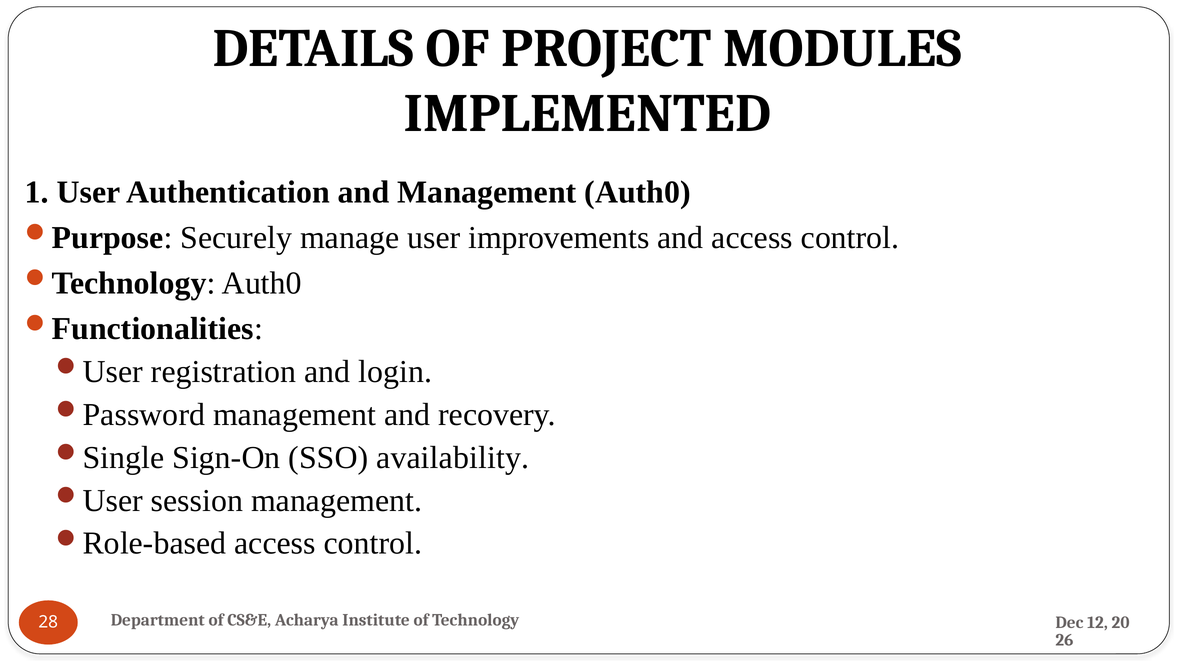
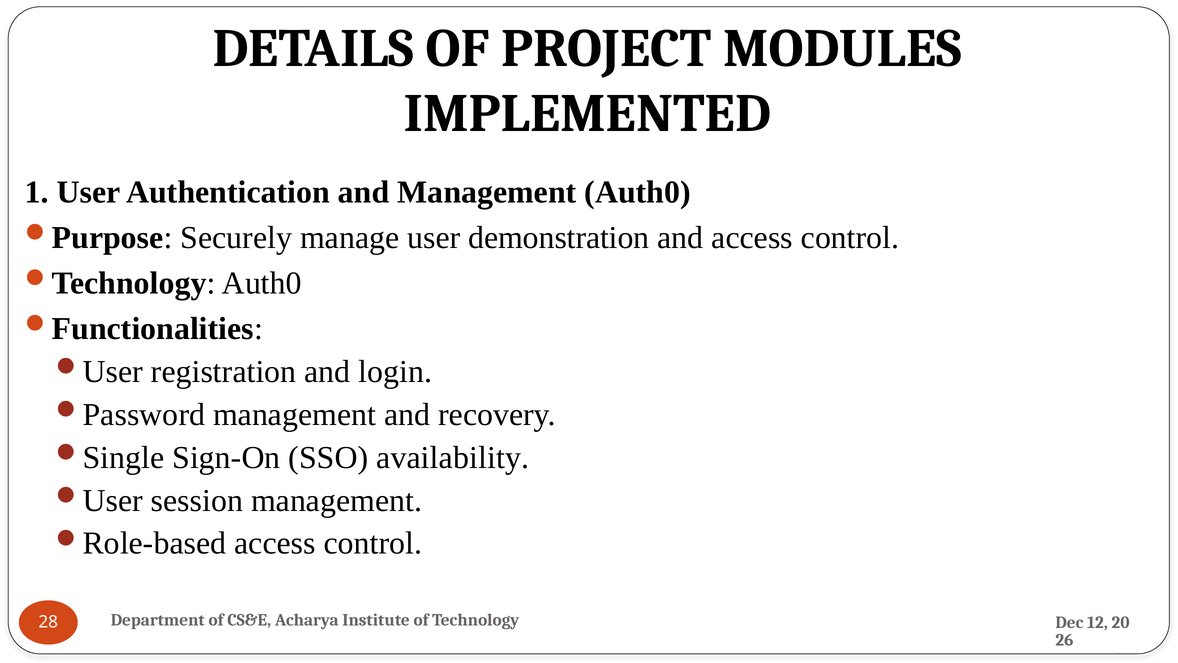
improvements: improvements -> demonstration (559, 238)
